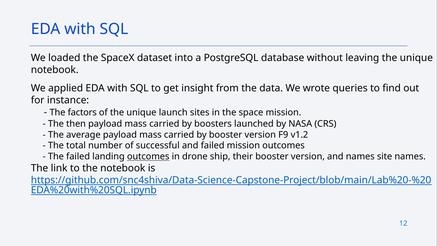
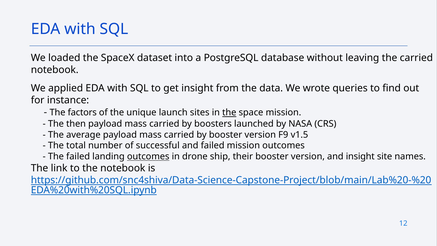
leaving the unique: unique -> carried (416, 58)
the underline: none -> present (229, 113)
v1.2: v1.2 -> v1.5 (299, 135)
and names: names -> insight (360, 156)
